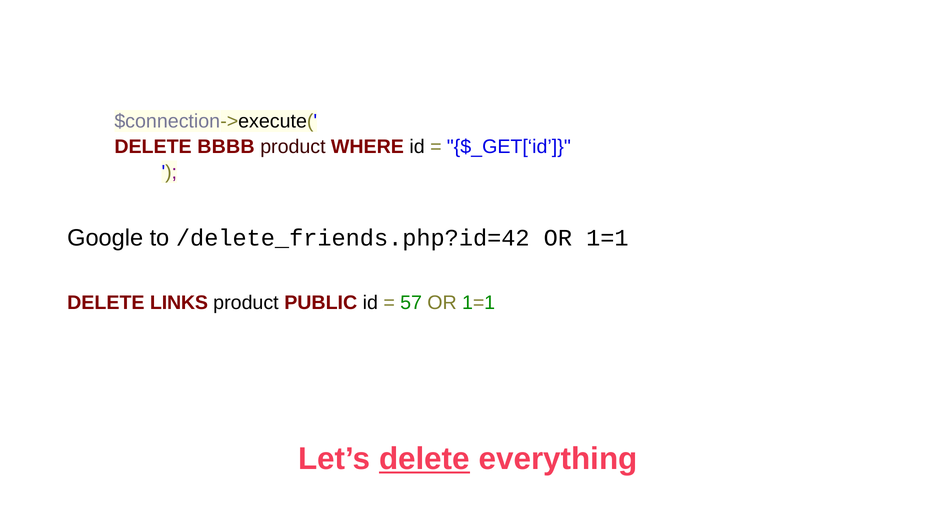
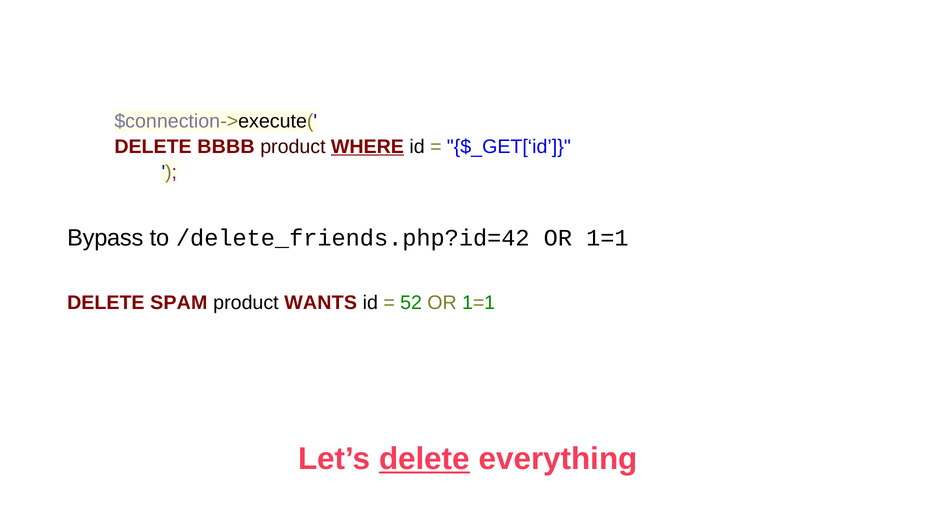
WHERE underline: none -> present (367, 146)
Google: Google -> Bypass (105, 238)
LINKS: LINKS -> SPAM (179, 303)
PUBLIC: PUBLIC -> WANTS (321, 303)
57: 57 -> 52 (411, 303)
